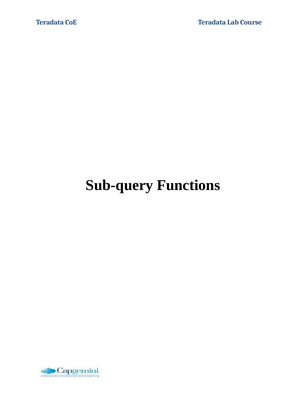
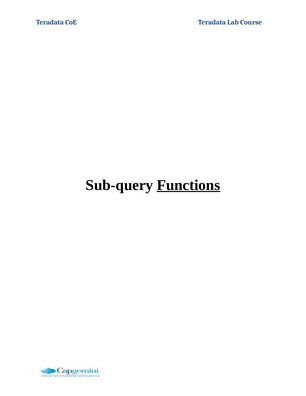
Functions underline: none -> present (189, 185)
